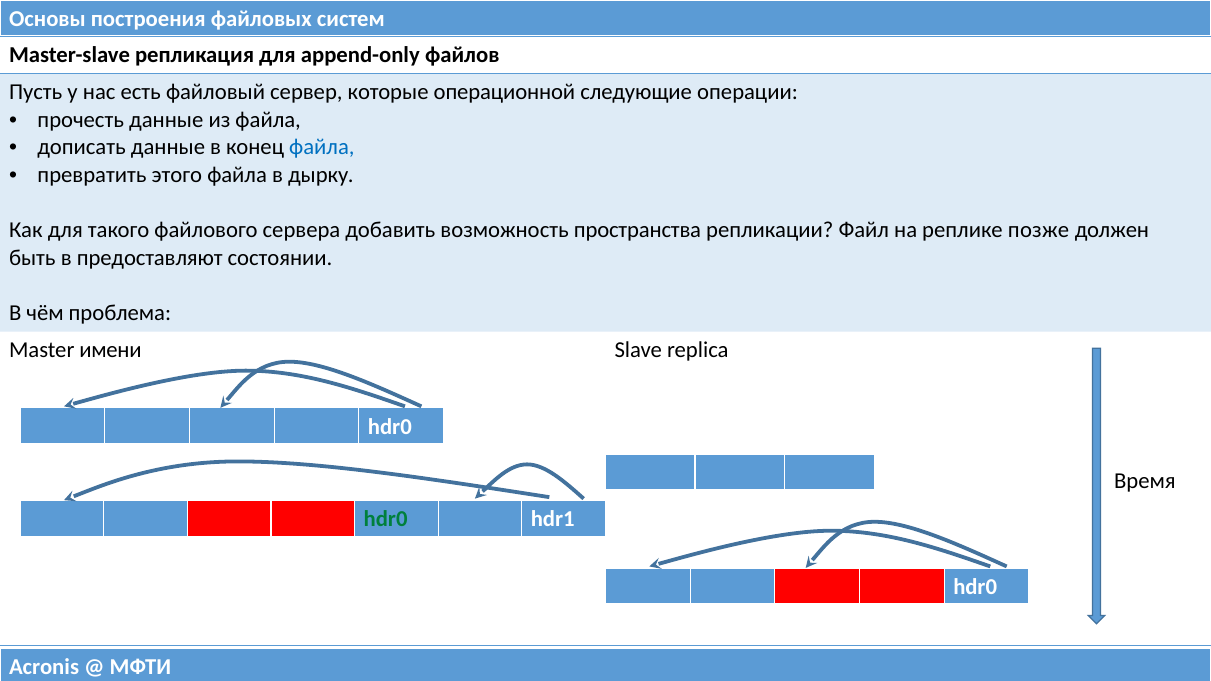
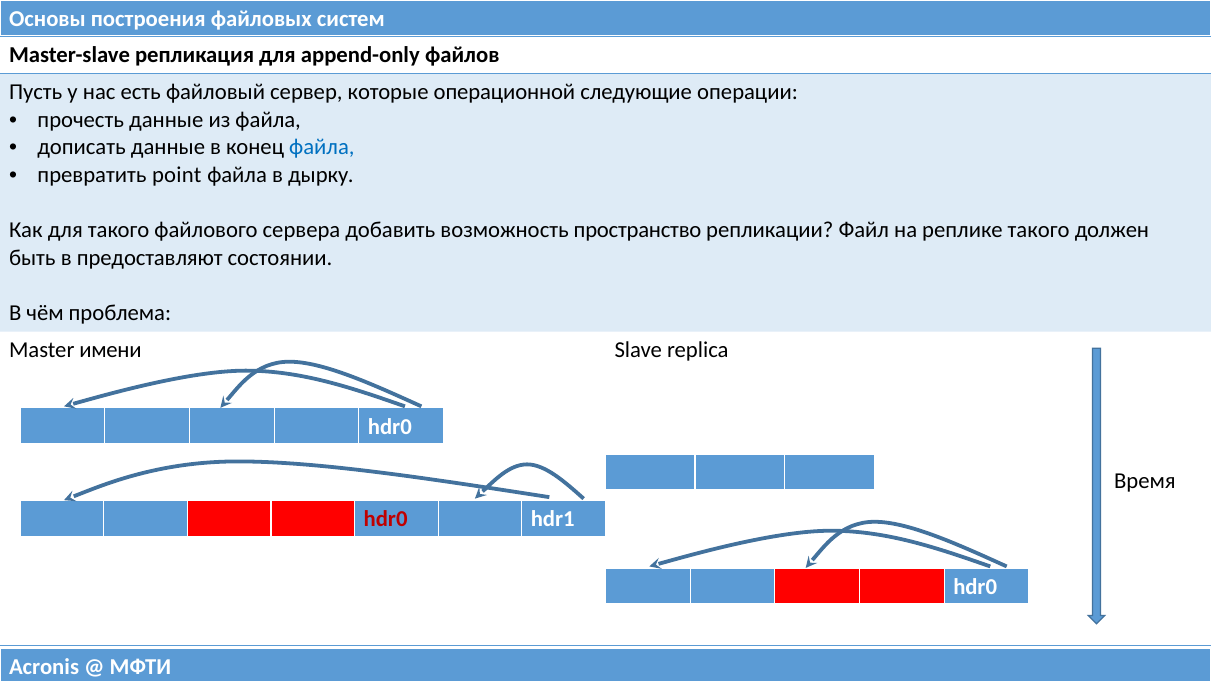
этого: этого -> point (177, 175)
пространства: пространства -> пространство (638, 230)
реплике позже: позже -> такого (1039, 230)
hdr0 colour: green -> red (386, 519)
